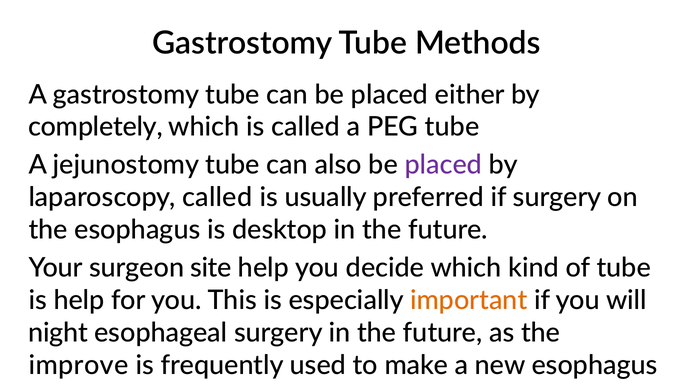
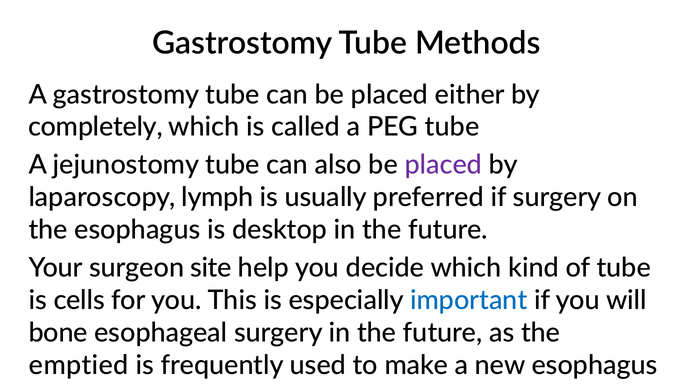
laparoscopy called: called -> lymph (217, 197)
is help: help -> cells (79, 300)
important colour: orange -> blue (469, 300)
night: night -> bone (58, 333)
improve: improve -> emptied (79, 365)
